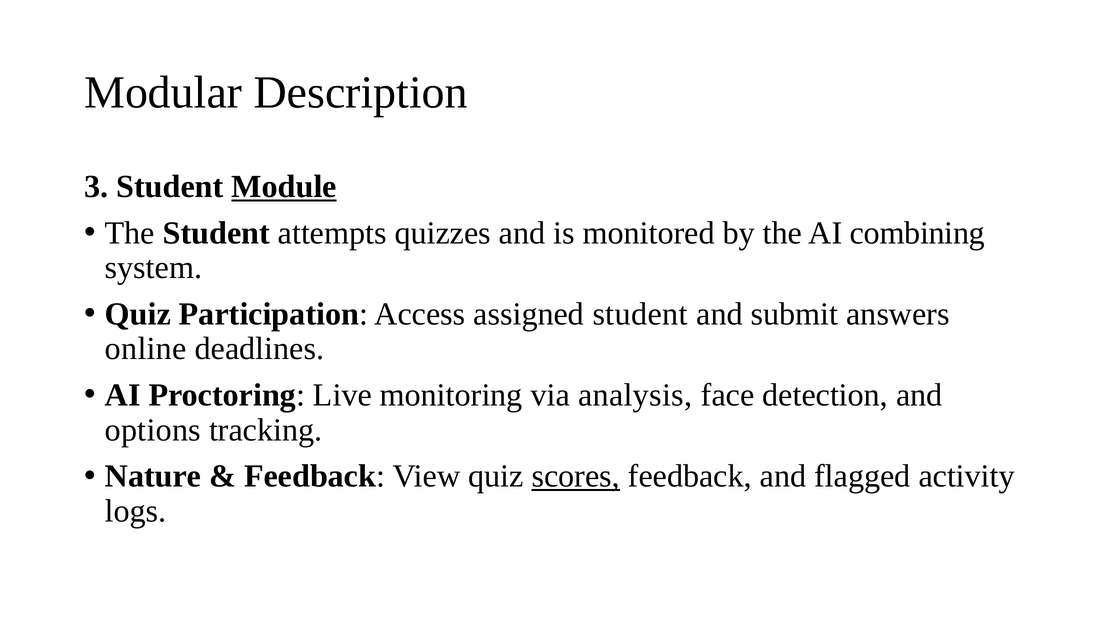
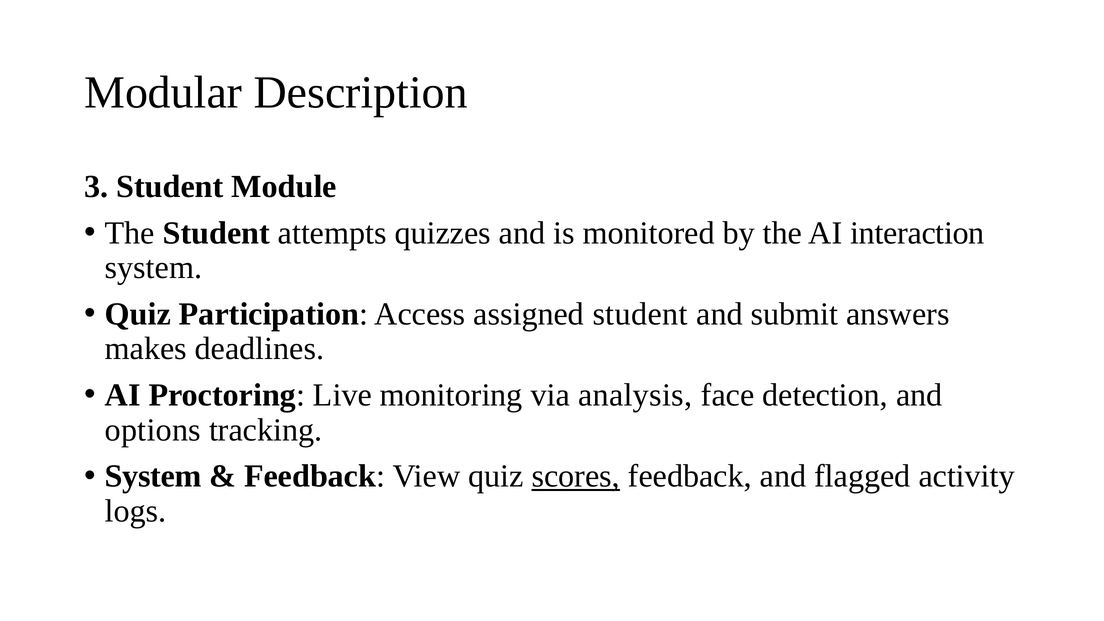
Module underline: present -> none (284, 187)
combining: combining -> interaction (917, 233)
online: online -> makes (146, 349)
Nature: Nature -> System (153, 476)
